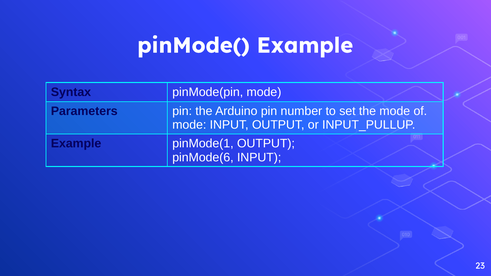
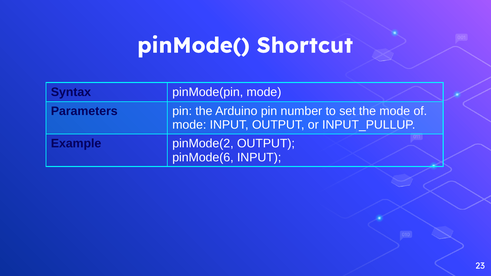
pinMode( Example: Example -> Shortcut (305, 46)
pinMode(1: pinMode(1 -> pinMode(2 (203, 144)
